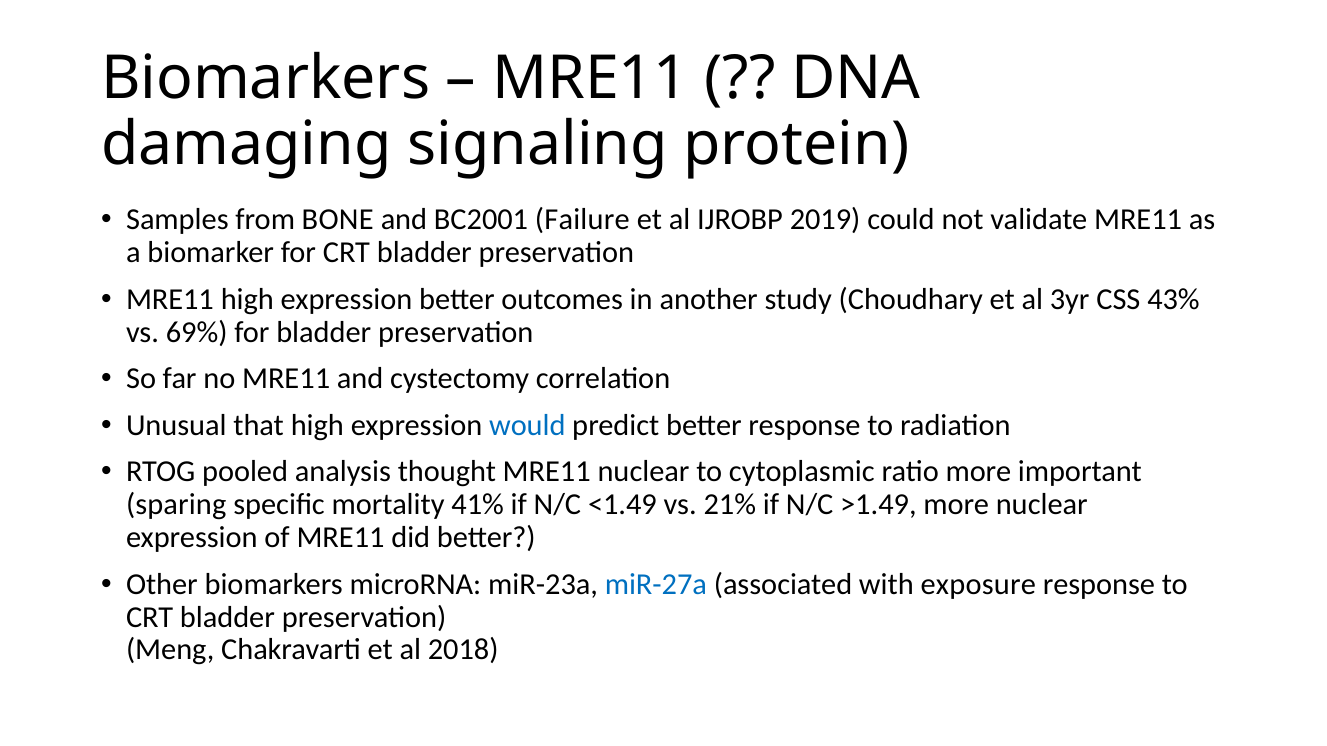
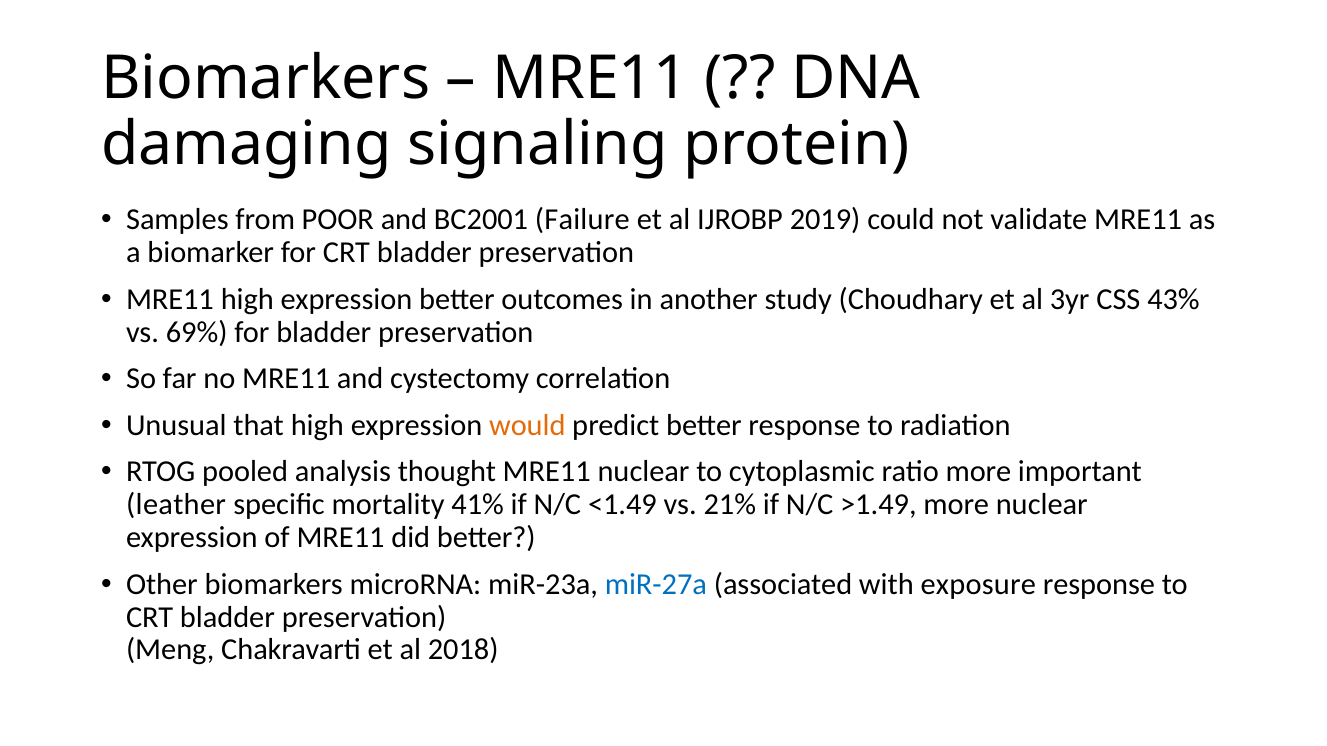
BONE: BONE -> POOR (338, 220)
would colour: blue -> orange (527, 426)
sparing: sparing -> leather (176, 505)
